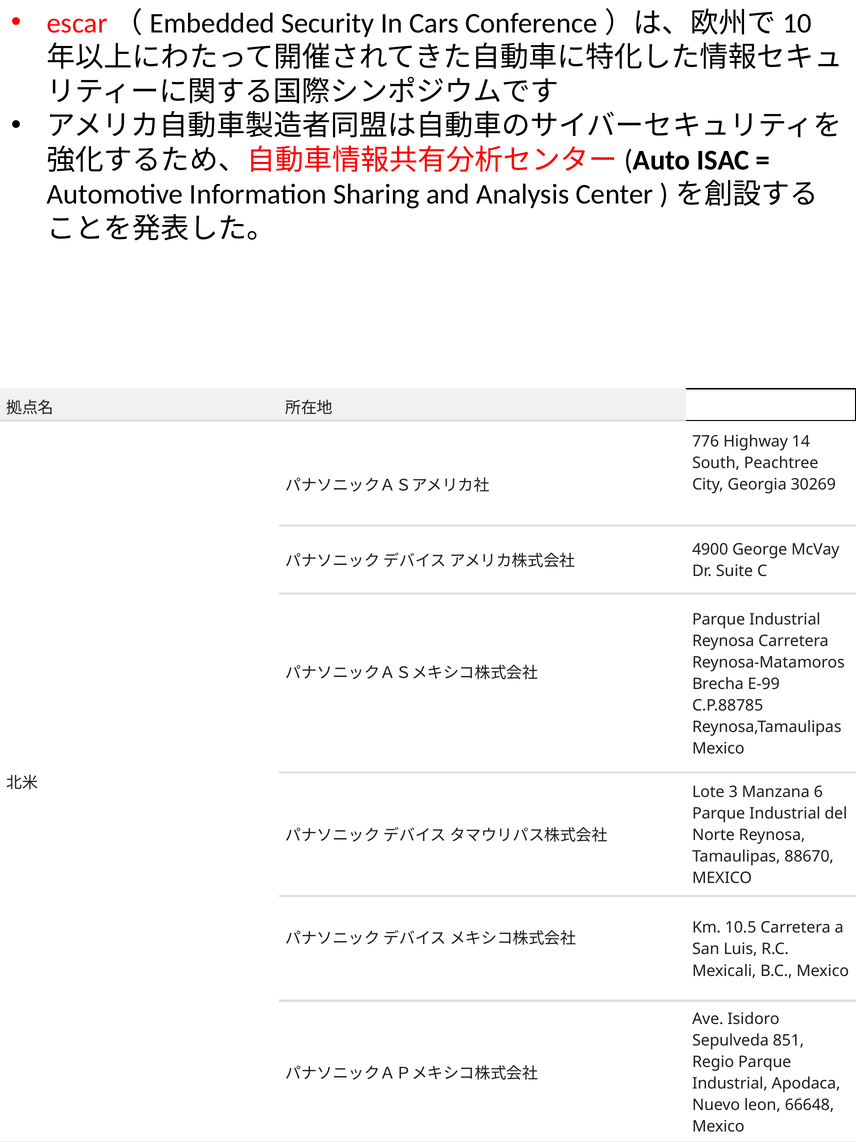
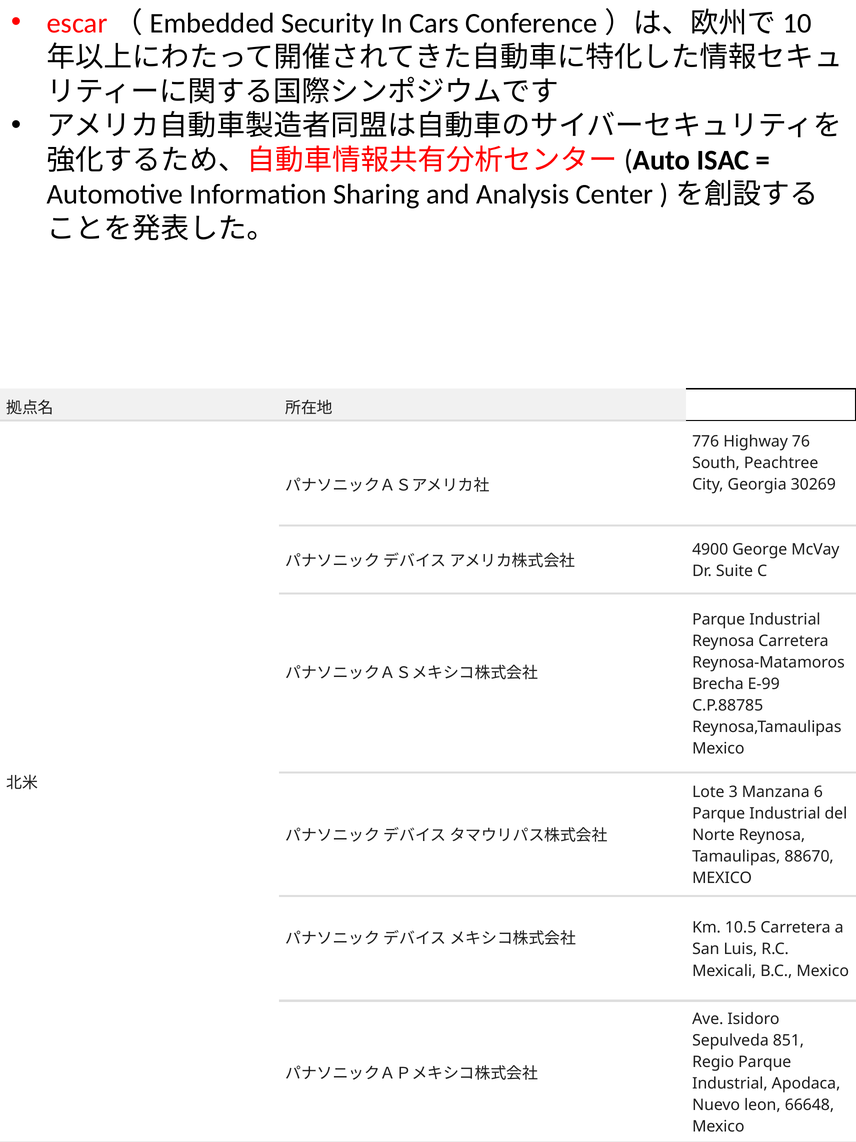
14: 14 -> 76 (801, 441)
